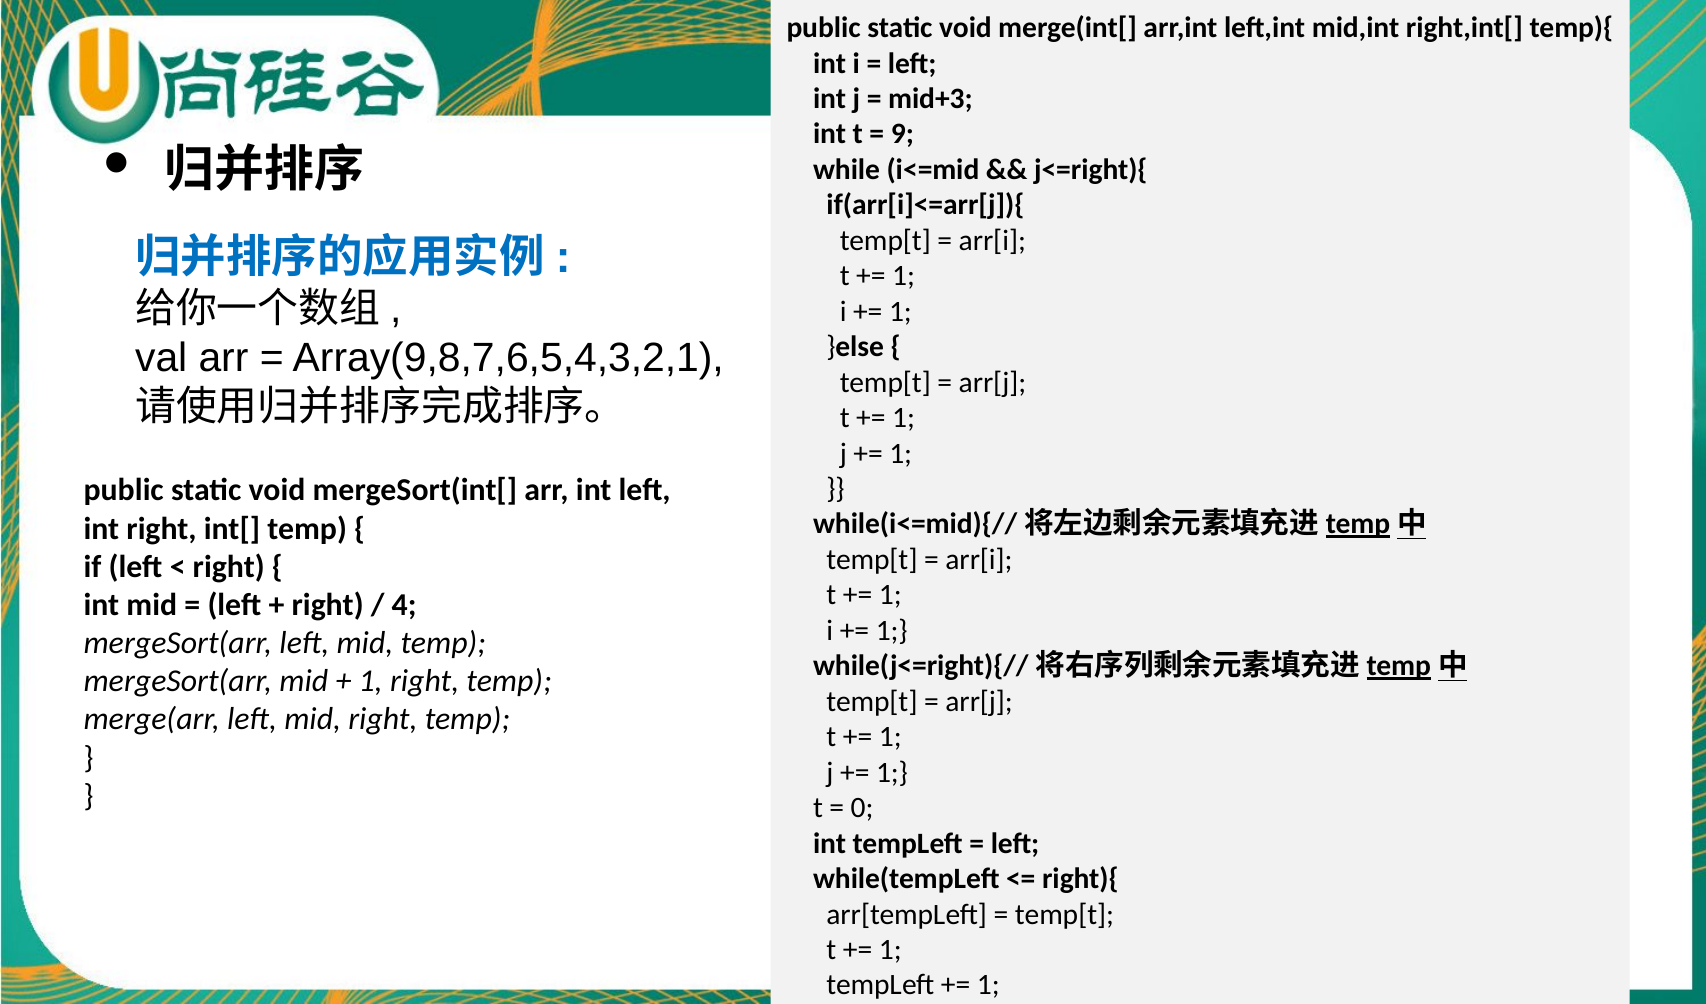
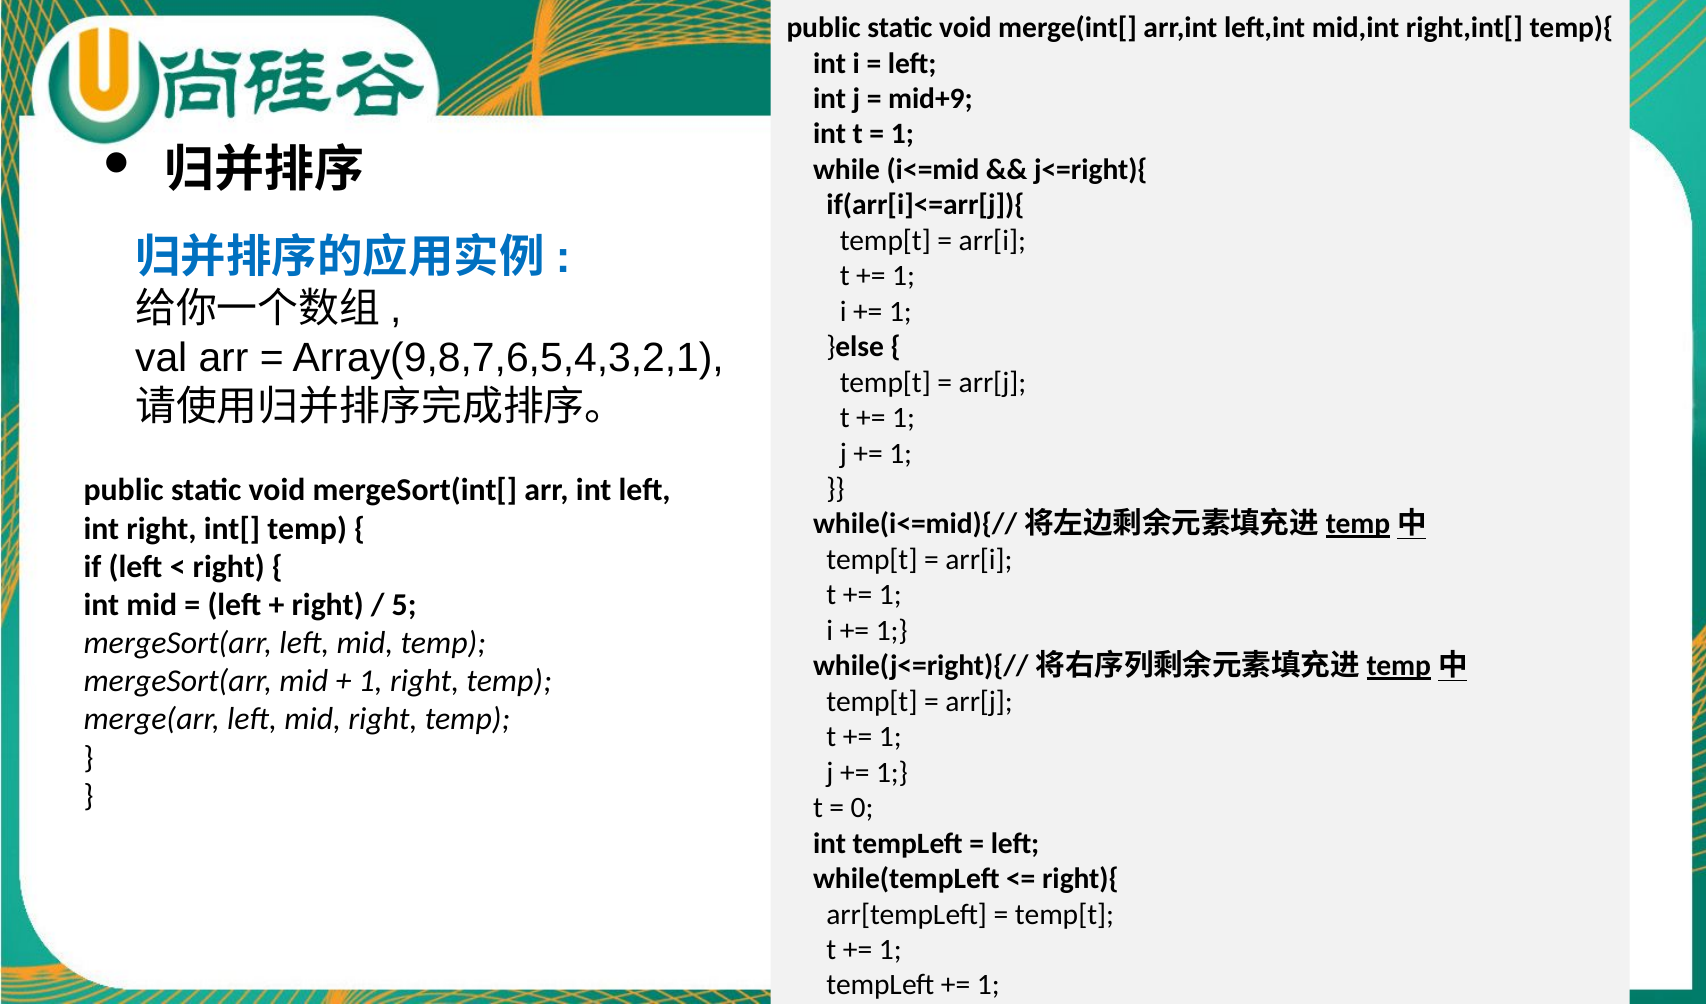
mid+3: mid+3 -> mid+9 (930, 99)
9: 9 -> 1 (902, 134)
4: 4 -> 5 (404, 605)
